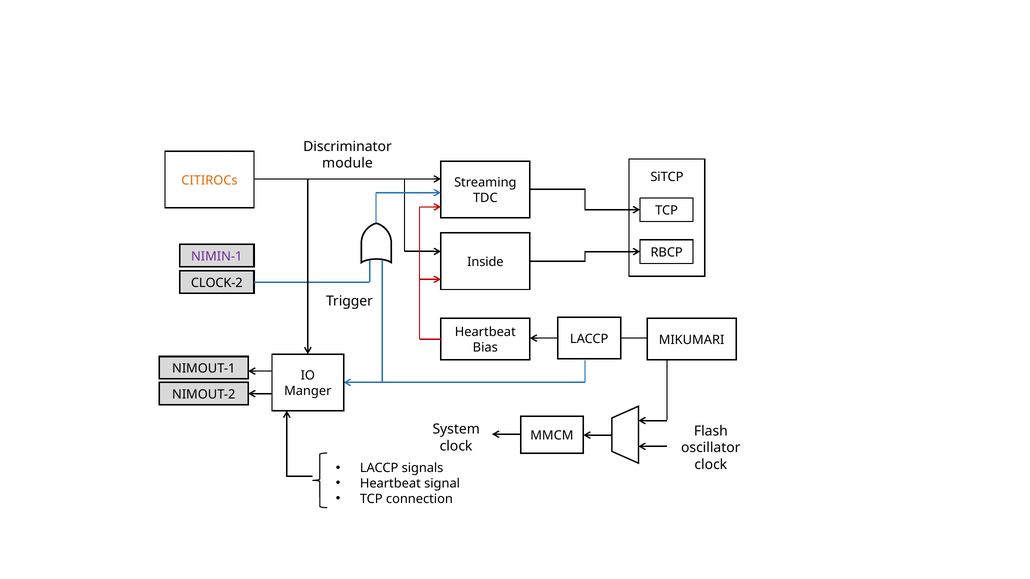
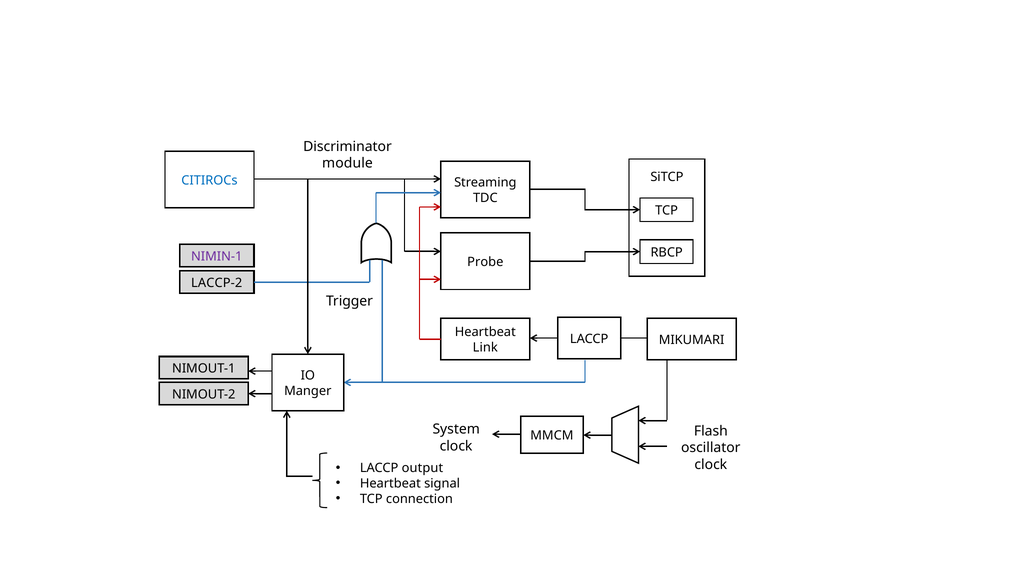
CITIROCs colour: orange -> blue (209, 180)
Inside: Inside -> Probe (485, 262)
CLOCK-2: CLOCK-2 -> LACCP-2 (217, 283)
Bias: Bias -> Link (485, 348)
signals: signals -> output (422, 468)
